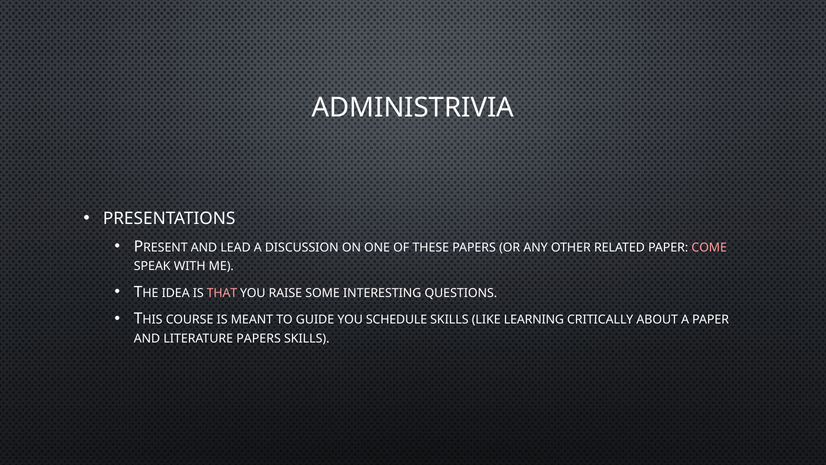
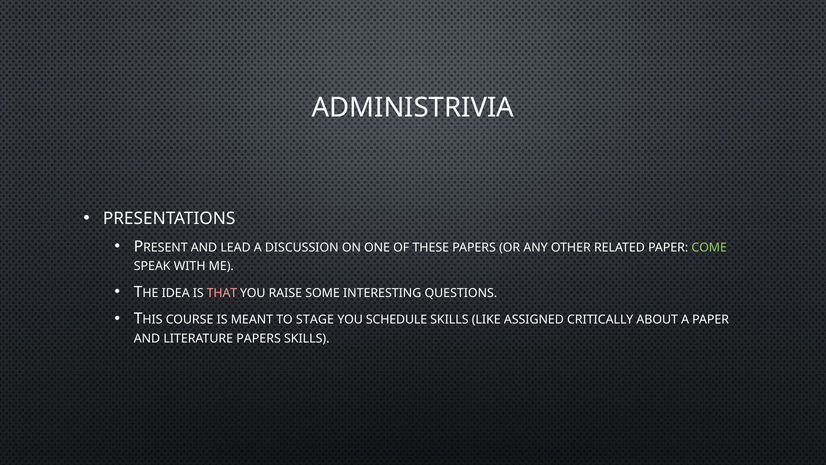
COME colour: pink -> light green (709, 247)
GUIDE: GUIDE -> STAGE (315, 320)
LEARNING: LEARNING -> ASSIGNED (534, 320)
